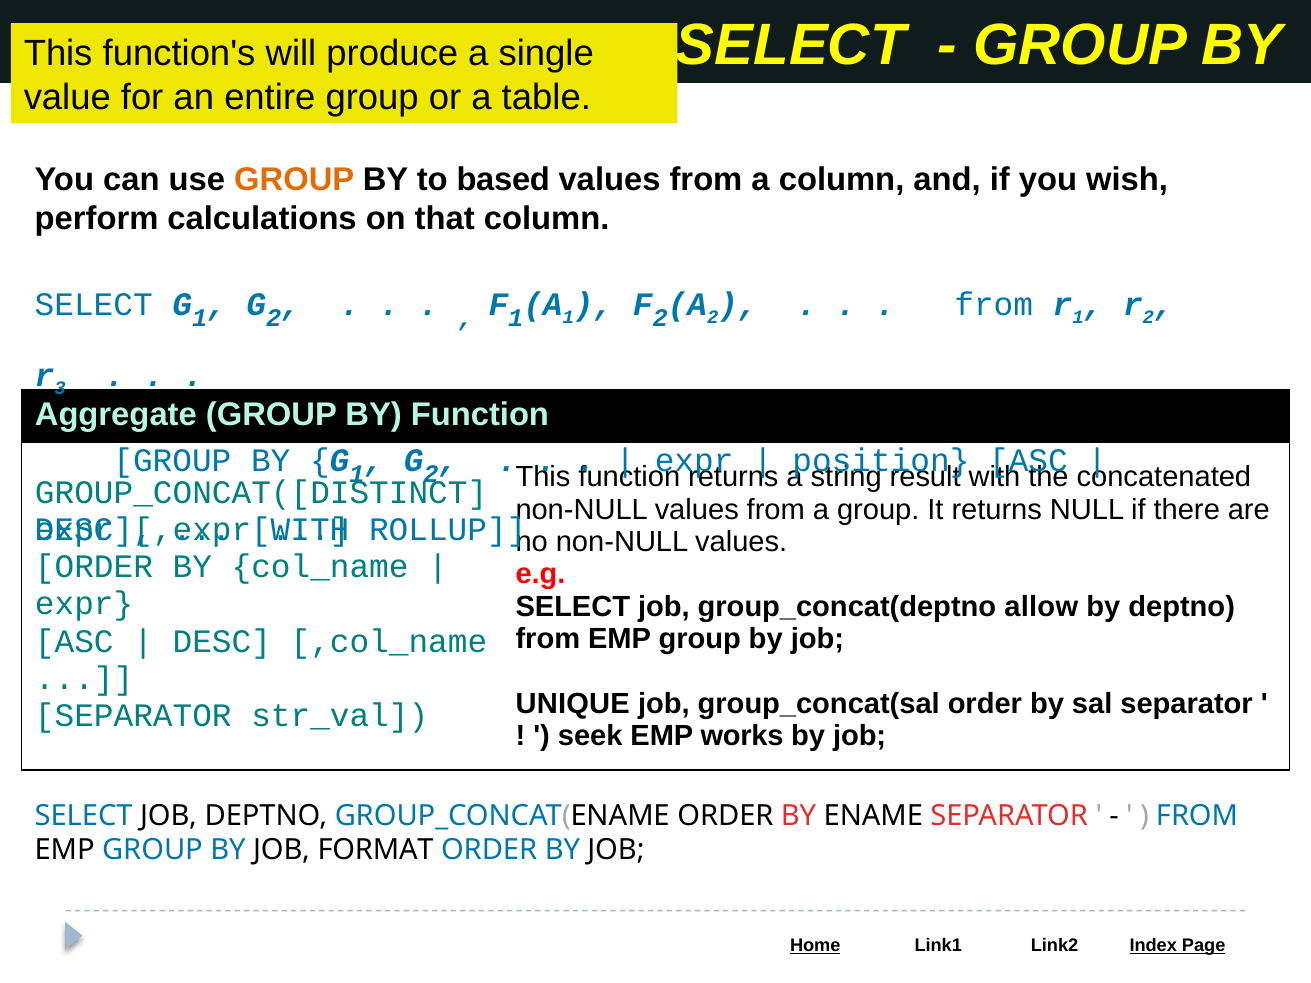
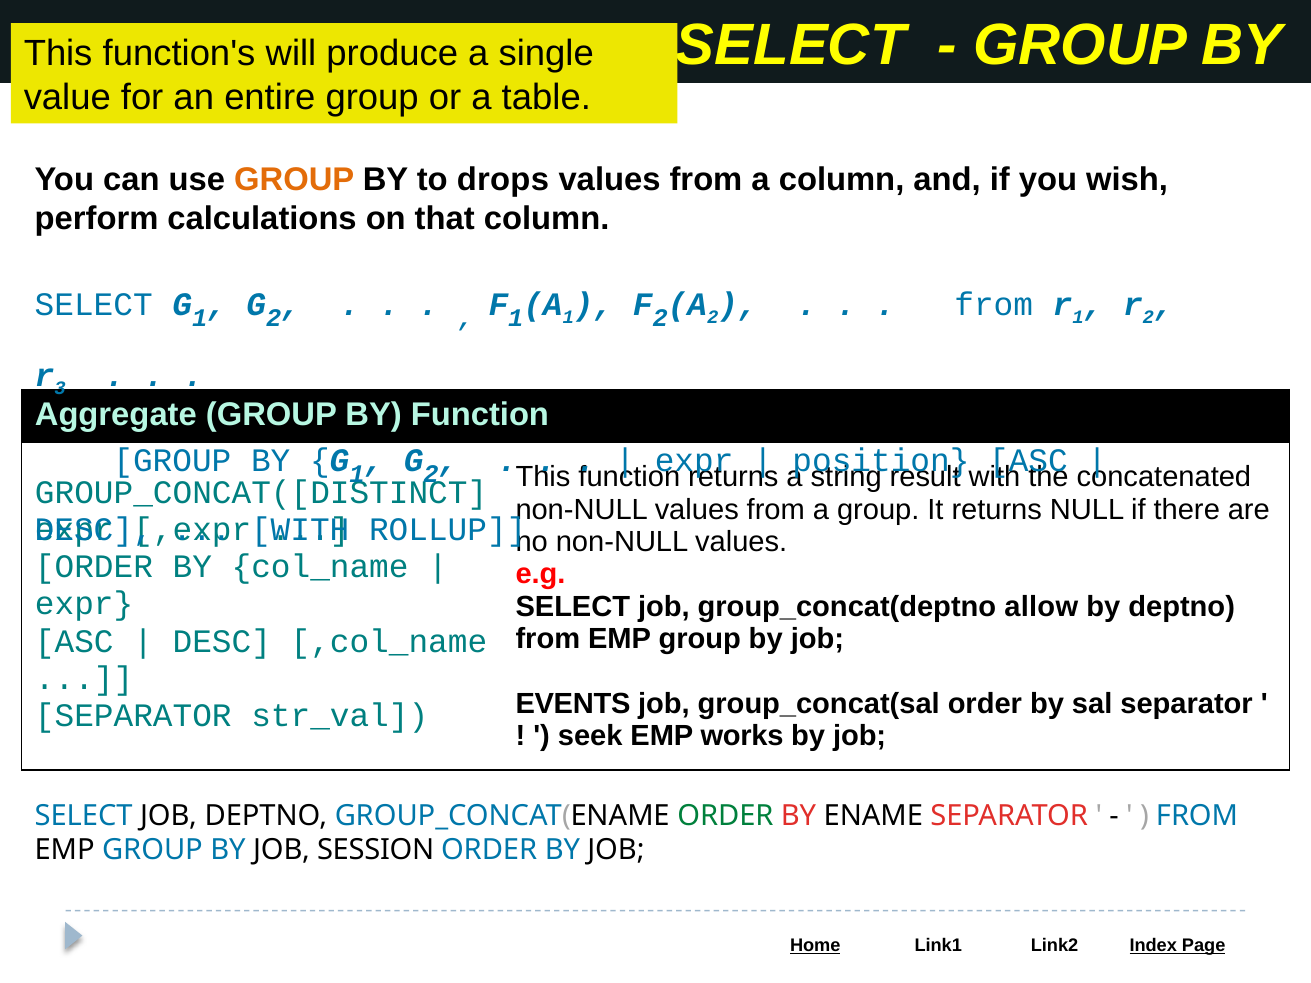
based: based -> drops (503, 179)
UNIQUE: UNIQUE -> EVENTS (573, 704)
ORDER colour: black -> green (725, 816)
FORMAT: FORMAT -> SESSION (376, 851)
